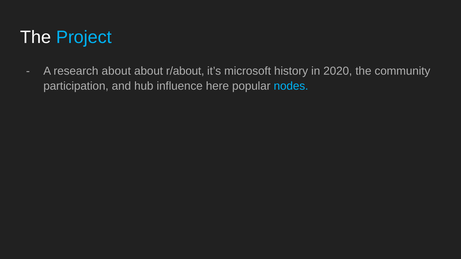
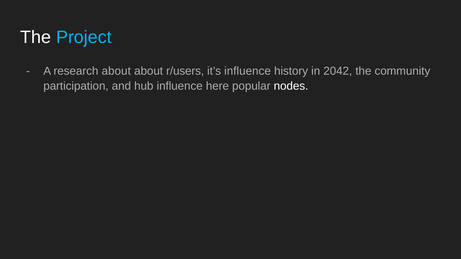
r/about: r/about -> r/users (185, 71)
it’s microsoft: microsoft -> influence (248, 71)
2020: 2020 -> 2042 (338, 71)
nodes colour: light blue -> white (291, 86)
